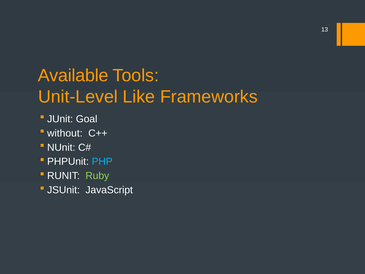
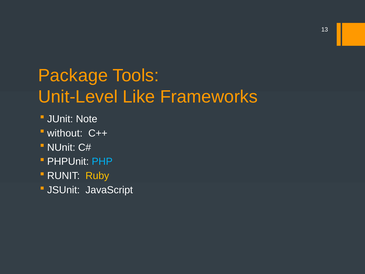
Available: Available -> Package (73, 75)
Goal: Goal -> Note (87, 119)
Ruby colour: light green -> yellow (97, 176)
